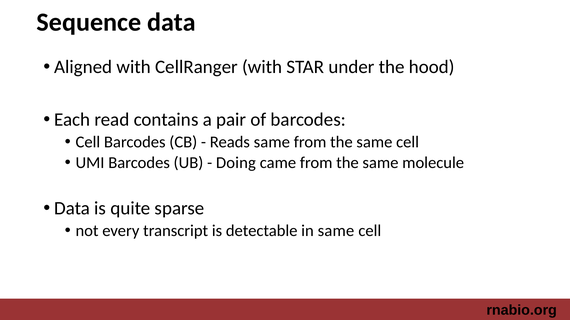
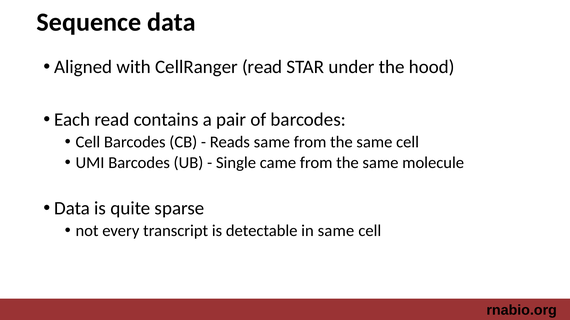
CellRanger with: with -> read (262, 67)
Doing: Doing -> Single (236, 163)
